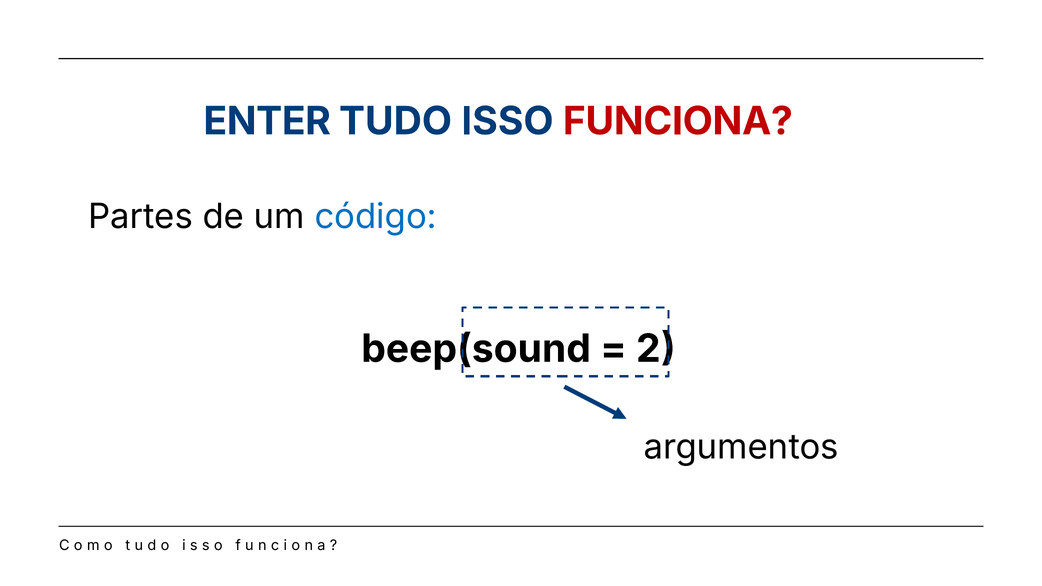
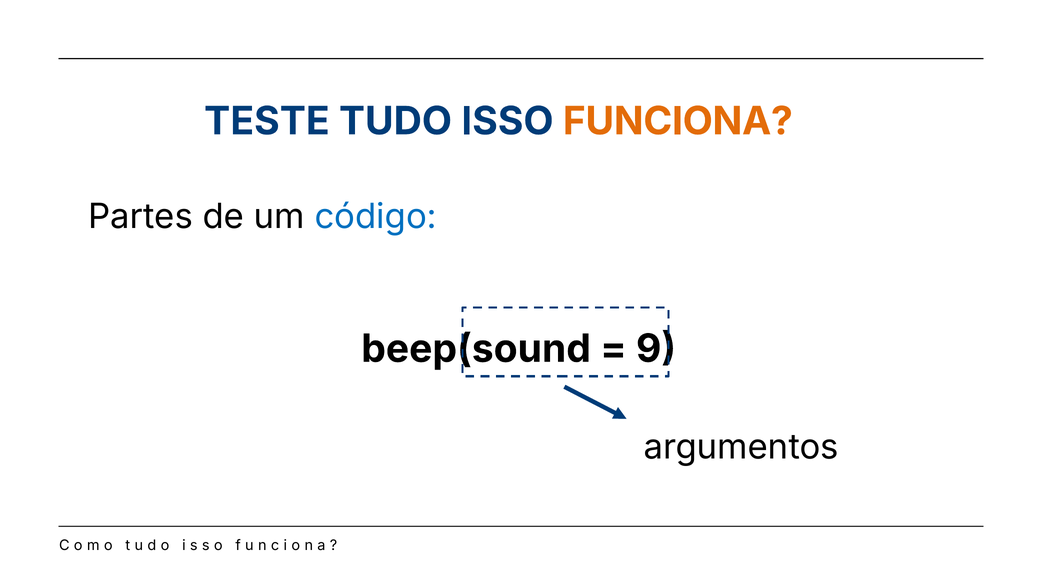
ENTER: ENTER -> TESTE (267, 121)
FUNCIONA colour: red -> orange (678, 121)
2: 2 -> 9 (656, 349)
